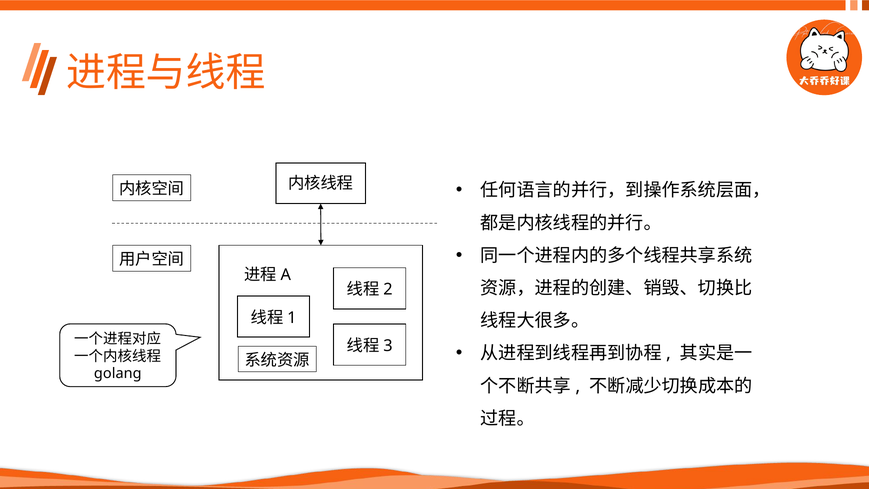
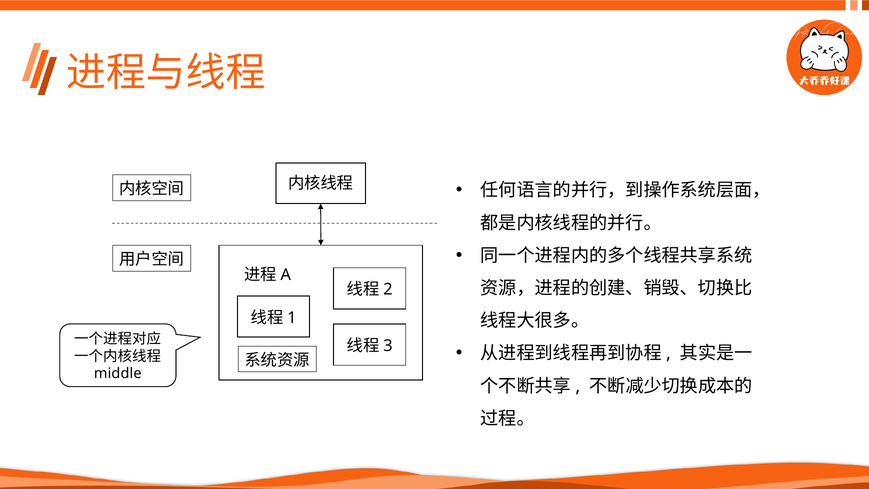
golang: golang -> middle (118, 373)
